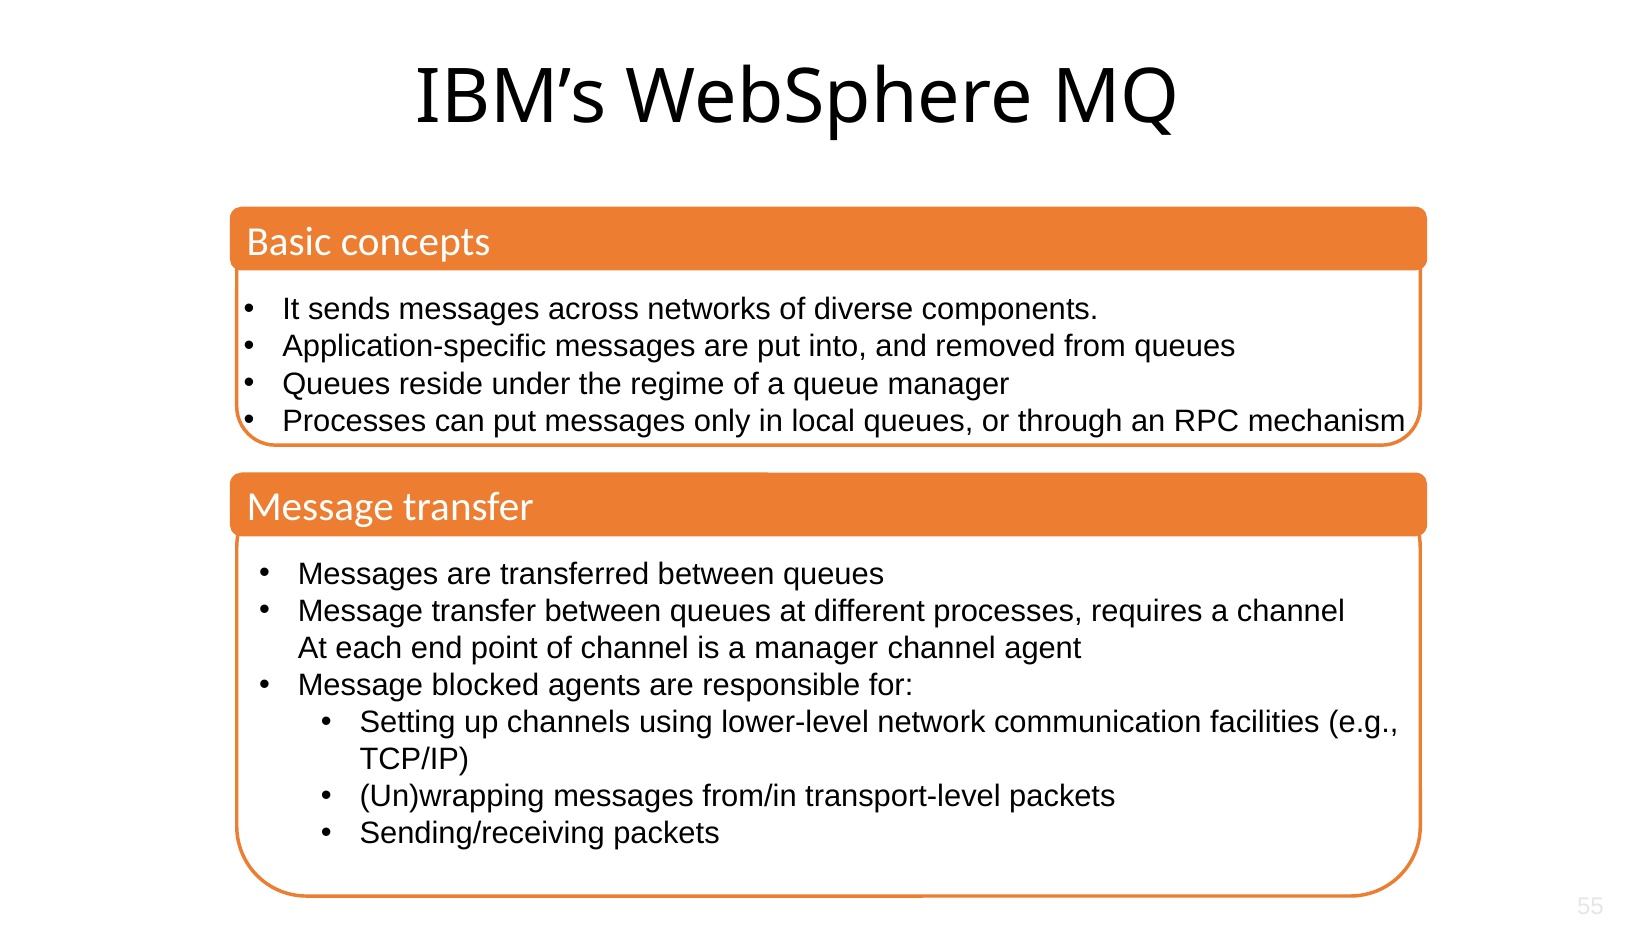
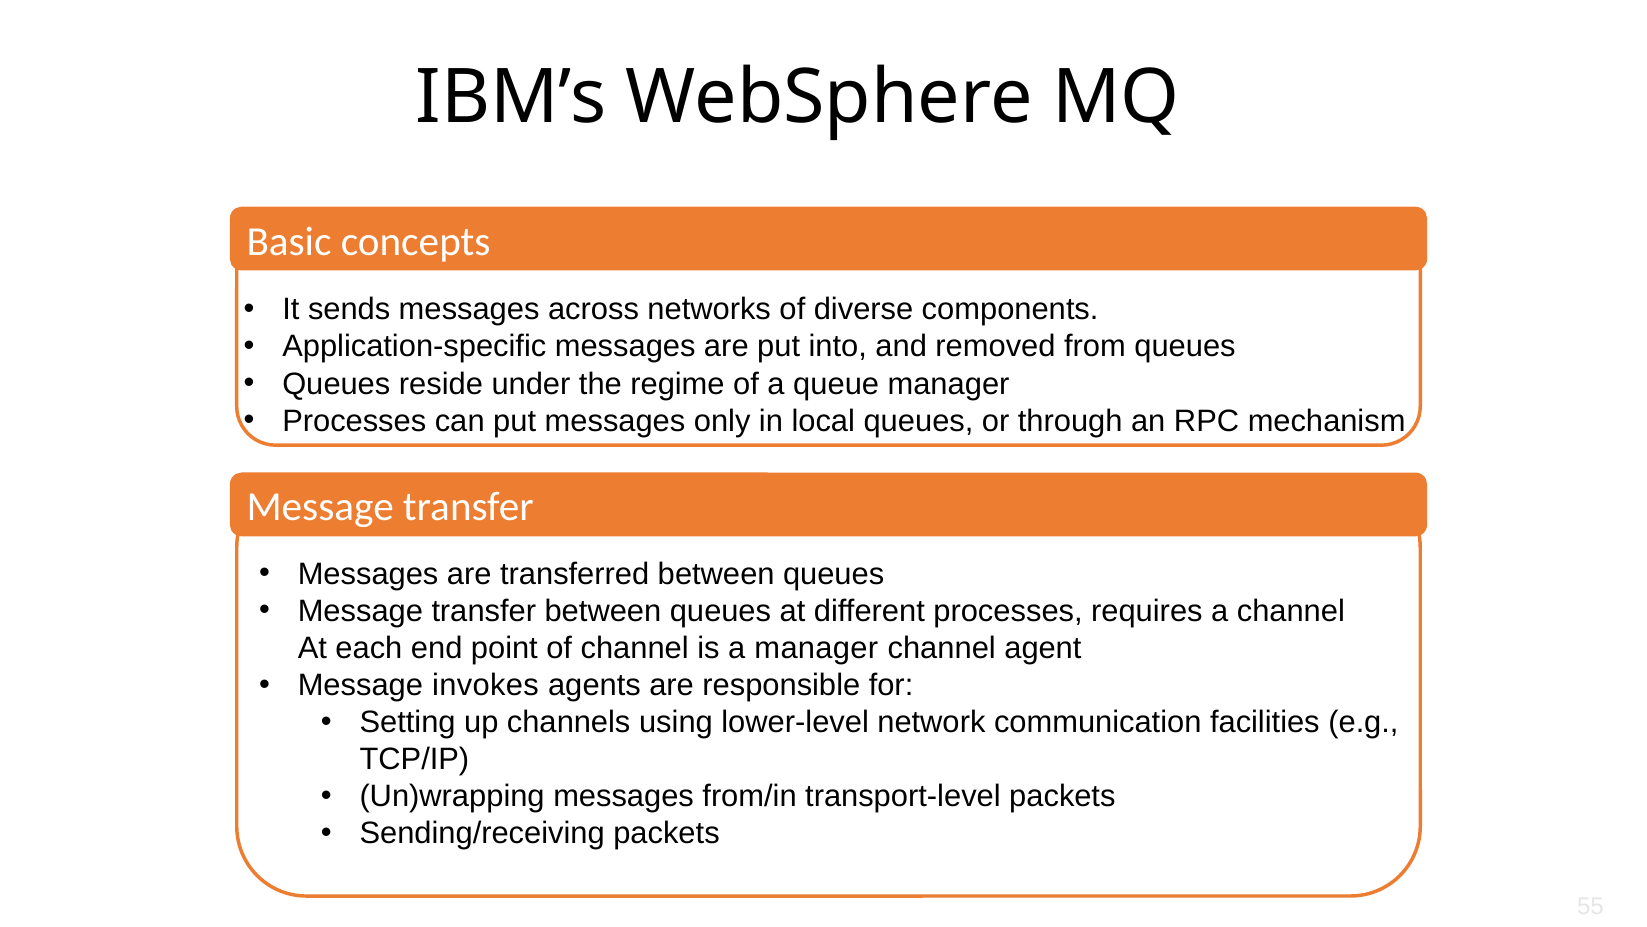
blocked: blocked -> invokes (485, 685)
